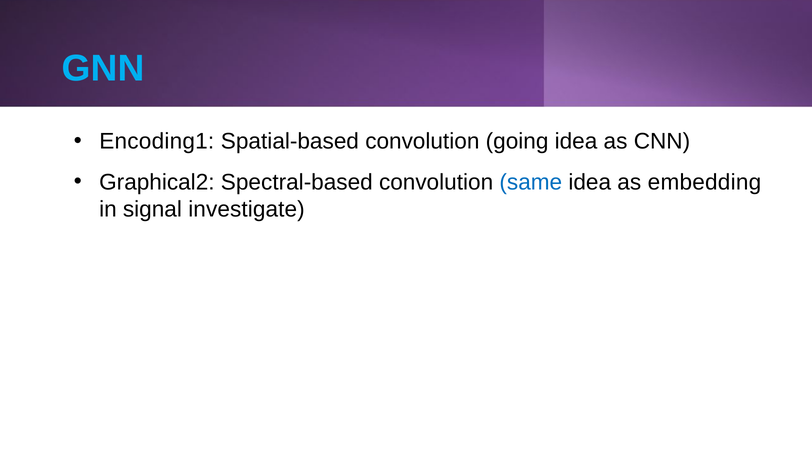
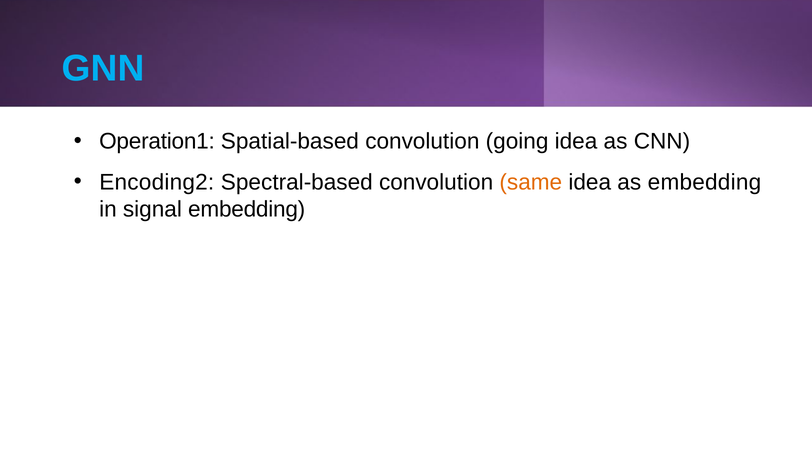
Encoding1: Encoding1 -> Operation1 (157, 141)
Graphical2: Graphical2 -> Encoding2 (157, 182)
same colour: blue -> orange (531, 182)
signal investigate: investigate -> embedding (247, 209)
